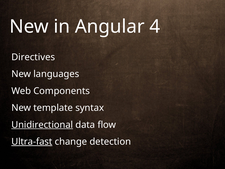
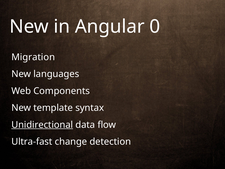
4: 4 -> 0 (155, 27)
Directives: Directives -> Migration (33, 57)
Ultra-fast underline: present -> none (32, 141)
